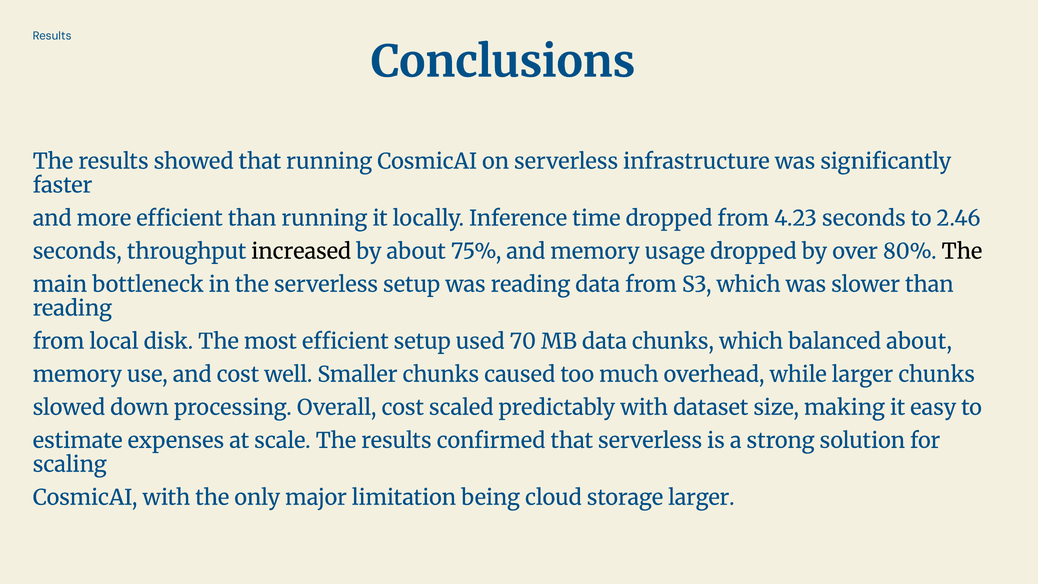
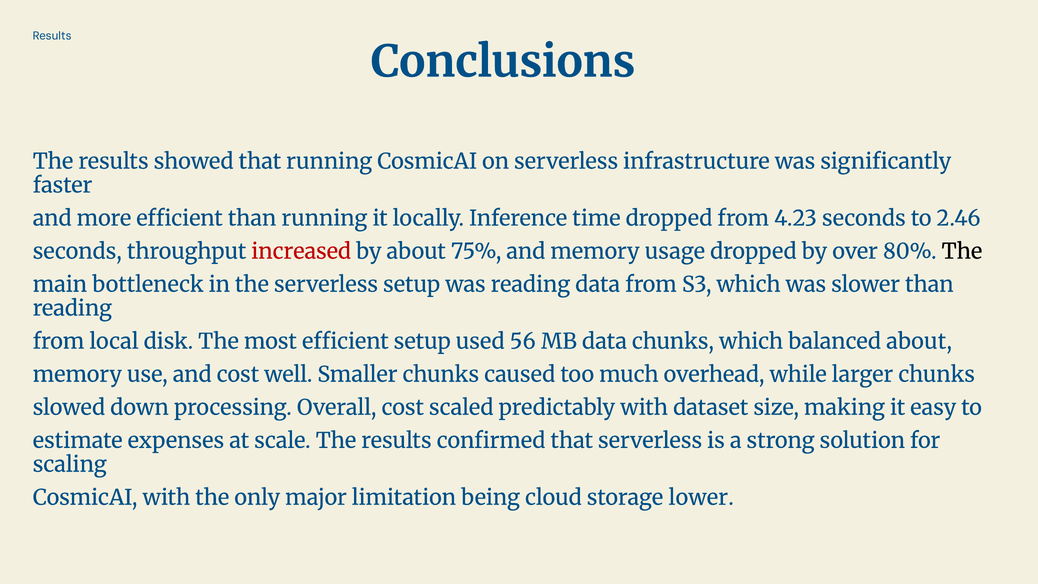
increased colour: black -> red (301, 252)
70: 70 -> 56 (523, 341)
storage larger: larger -> lower (701, 498)
